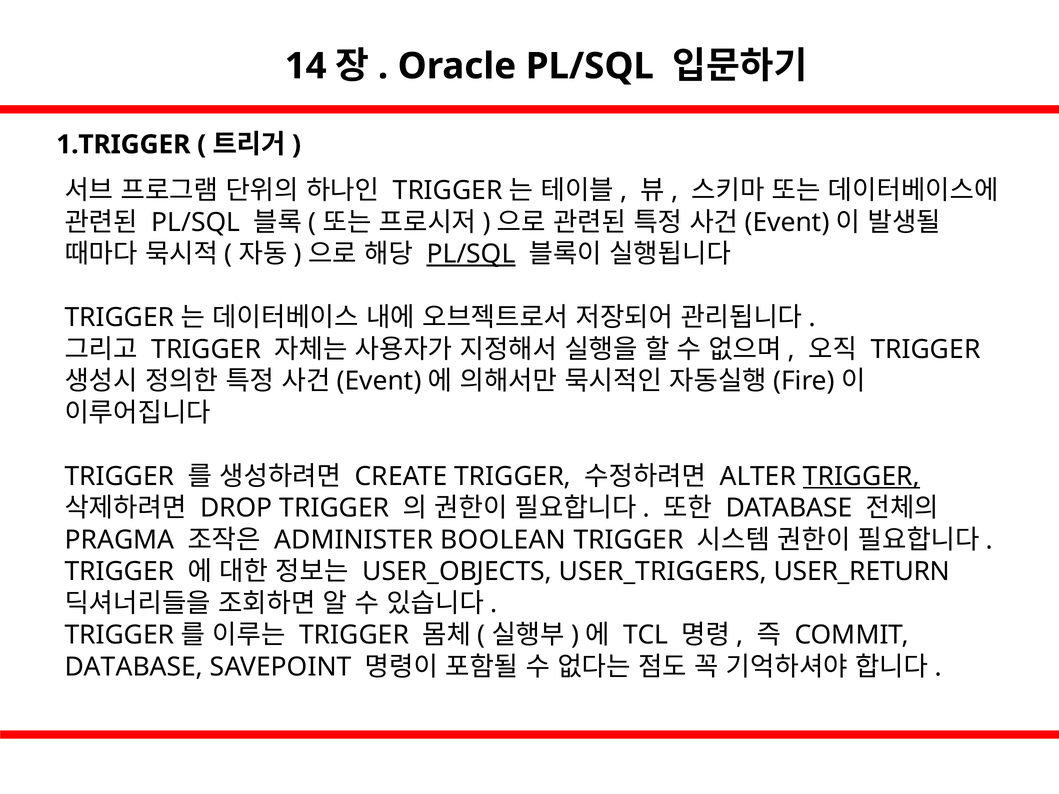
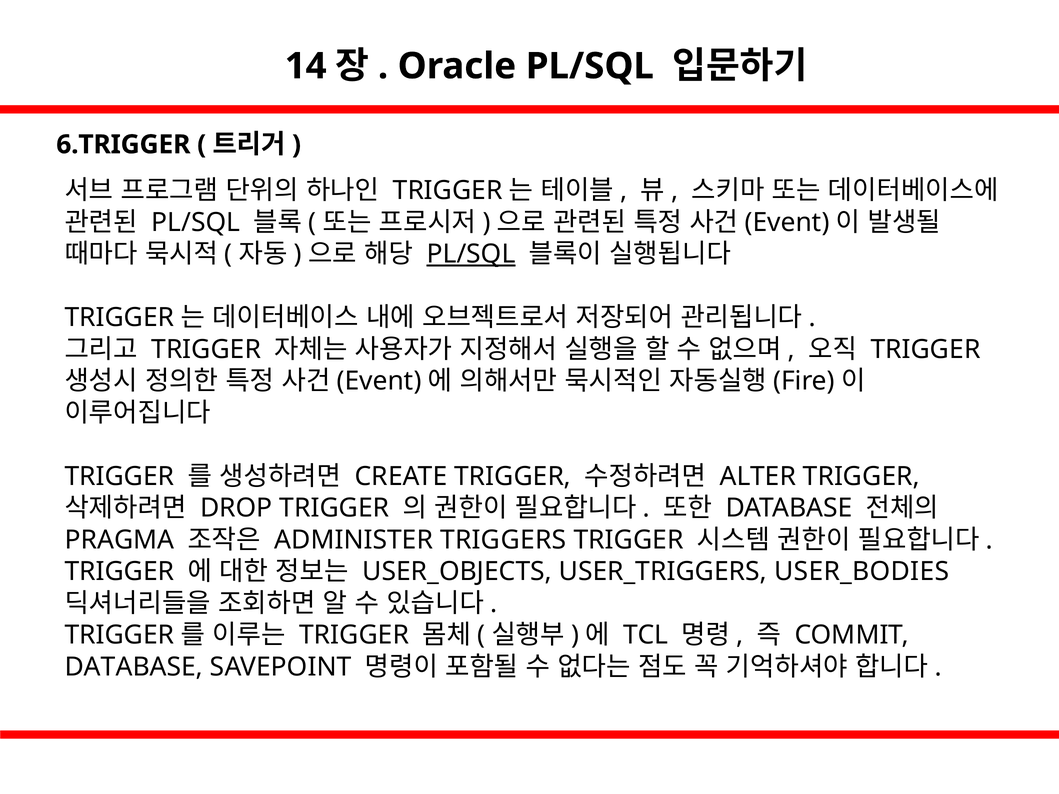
1.TRIGGER: 1.TRIGGER -> 6.TRIGGER (123, 145)
TRIGGER underline: present -> none (861, 477)
BOOLEAN: BOOLEAN -> TRIGGERS (503, 540)
USER_RETURN: USER_RETURN -> USER_BODIES (862, 572)
